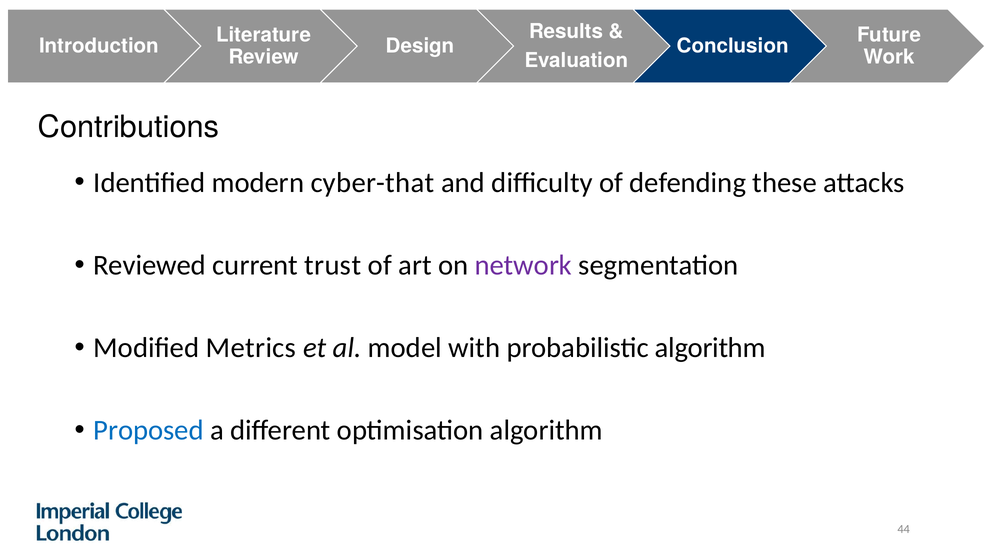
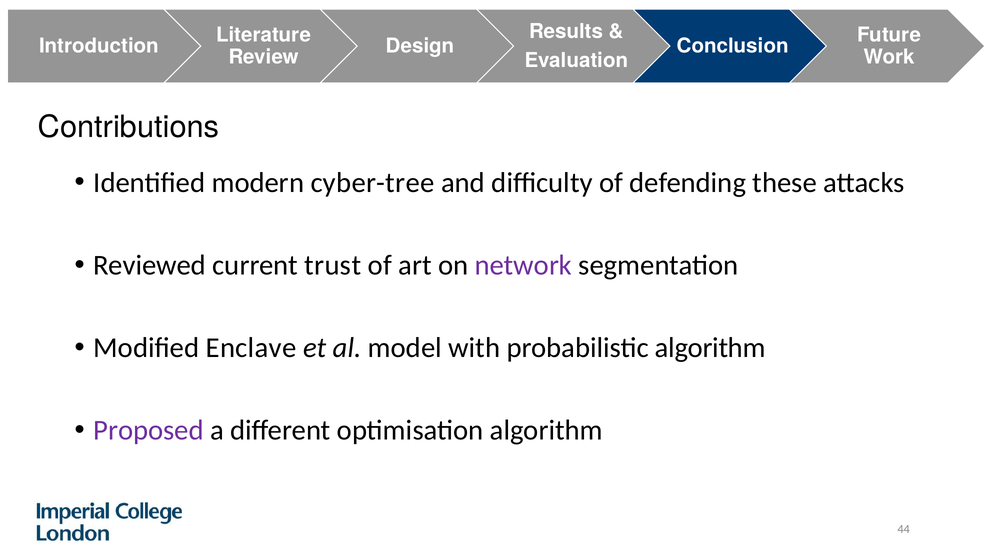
cyber-that: cyber-that -> cyber-tree (372, 183)
Metrics: Metrics -> Enclave (251, 348)
Proposed colour: blue -> purple (149, 430)
